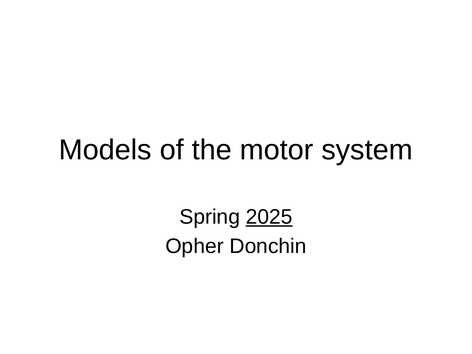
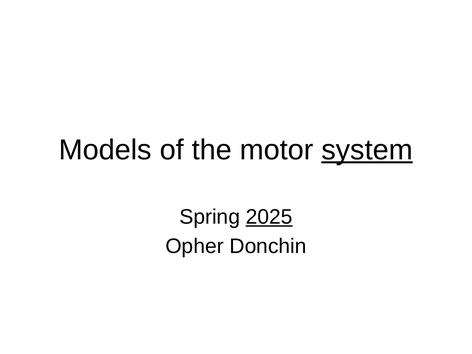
system underline: none -> present (367, 150)
